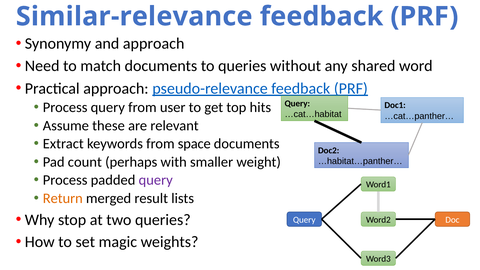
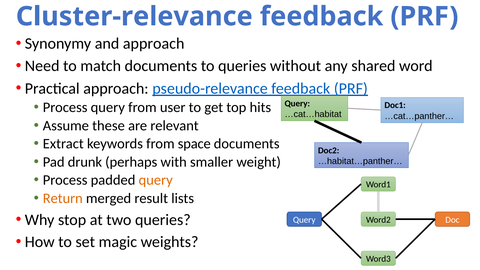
Similar-relevance: Similar-relevance -> Cluster-relevance (134, 16)
count: count -> drunk (85, 162)
query colour: purple -> orange (156, 180)
